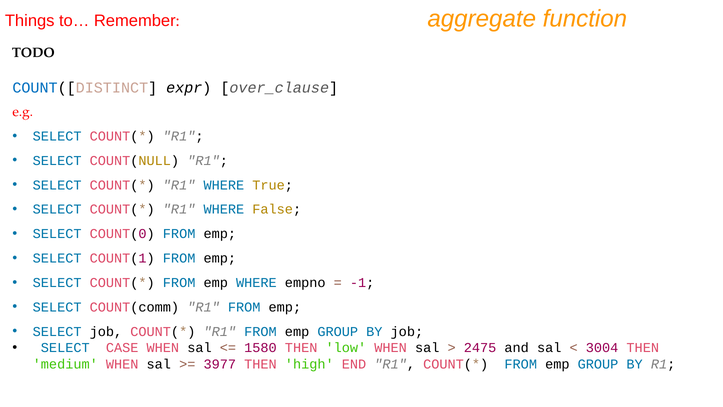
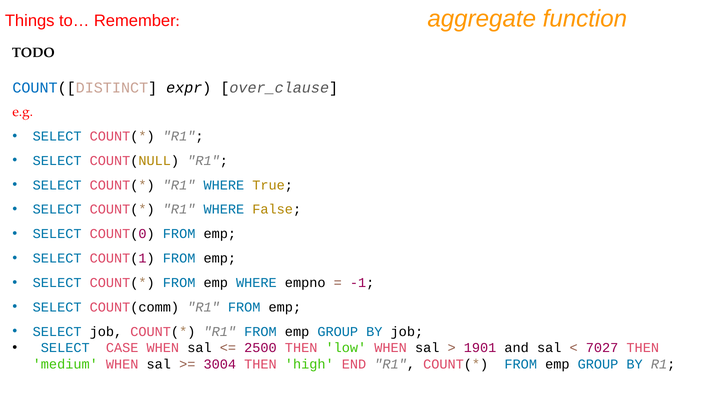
1580: 1580 -> 2500 (260, 348)
2475: 2475 -> 1901 (480, 348)
3004: 3004 -> 7027 (602, 348)
3977: 3977 -> 3004 (220, 364)
